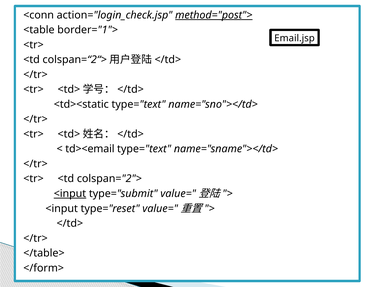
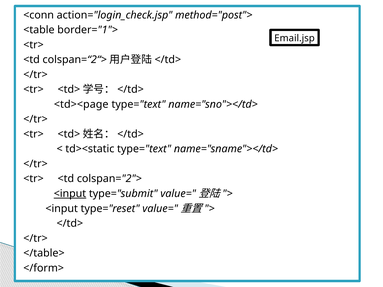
method="post"> underline: present -> none (214, 15)
<td><static: <td><static -> <td><page (81, 104)
td><email: td><email -> td><static (90, 149)
